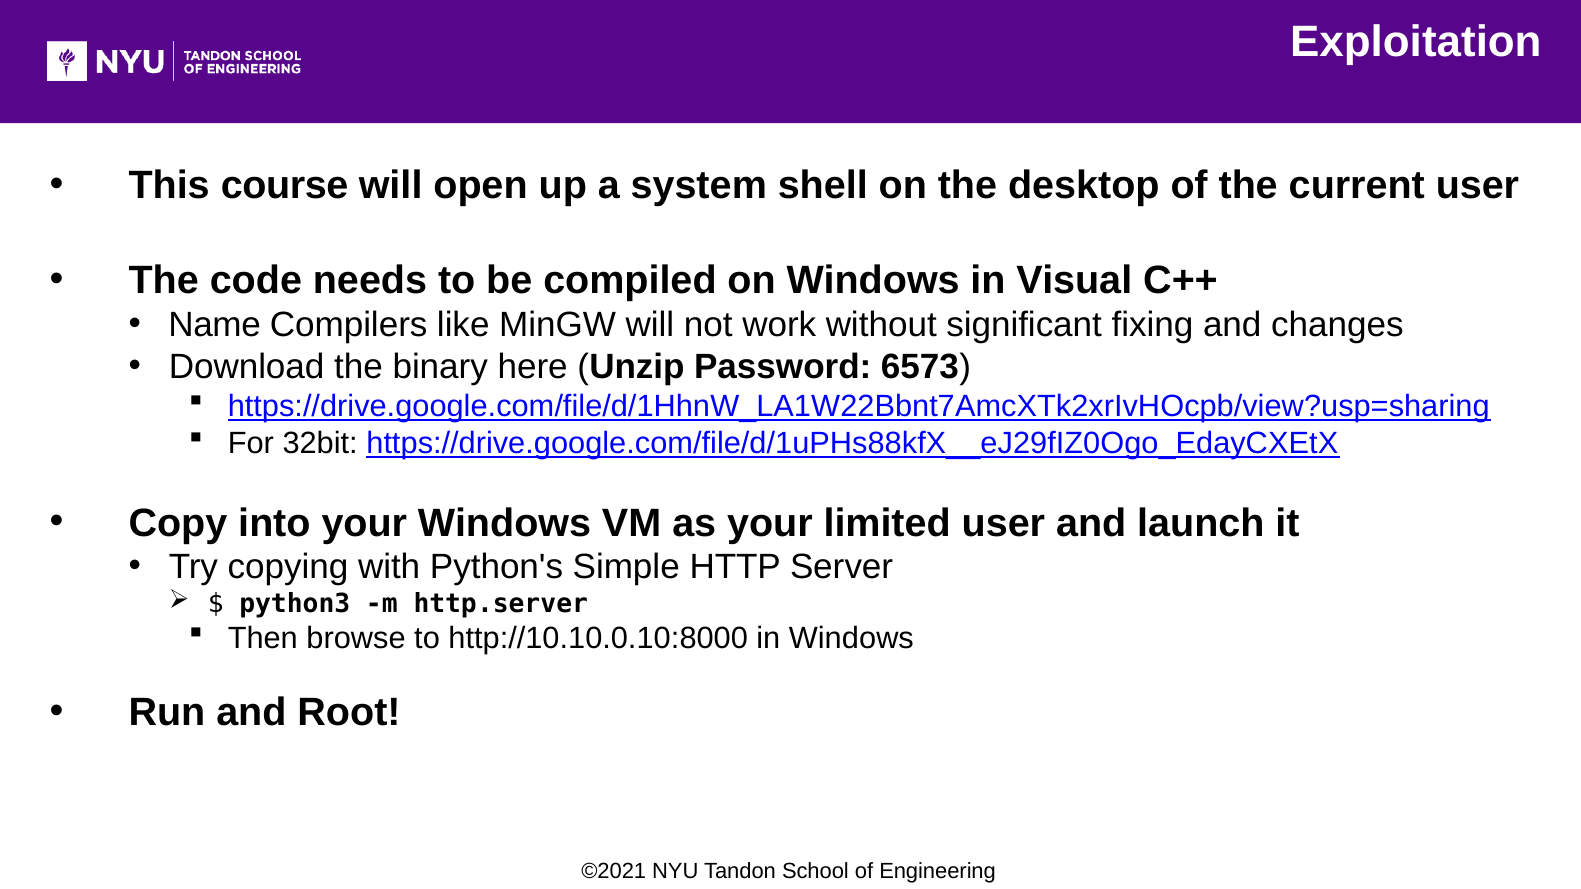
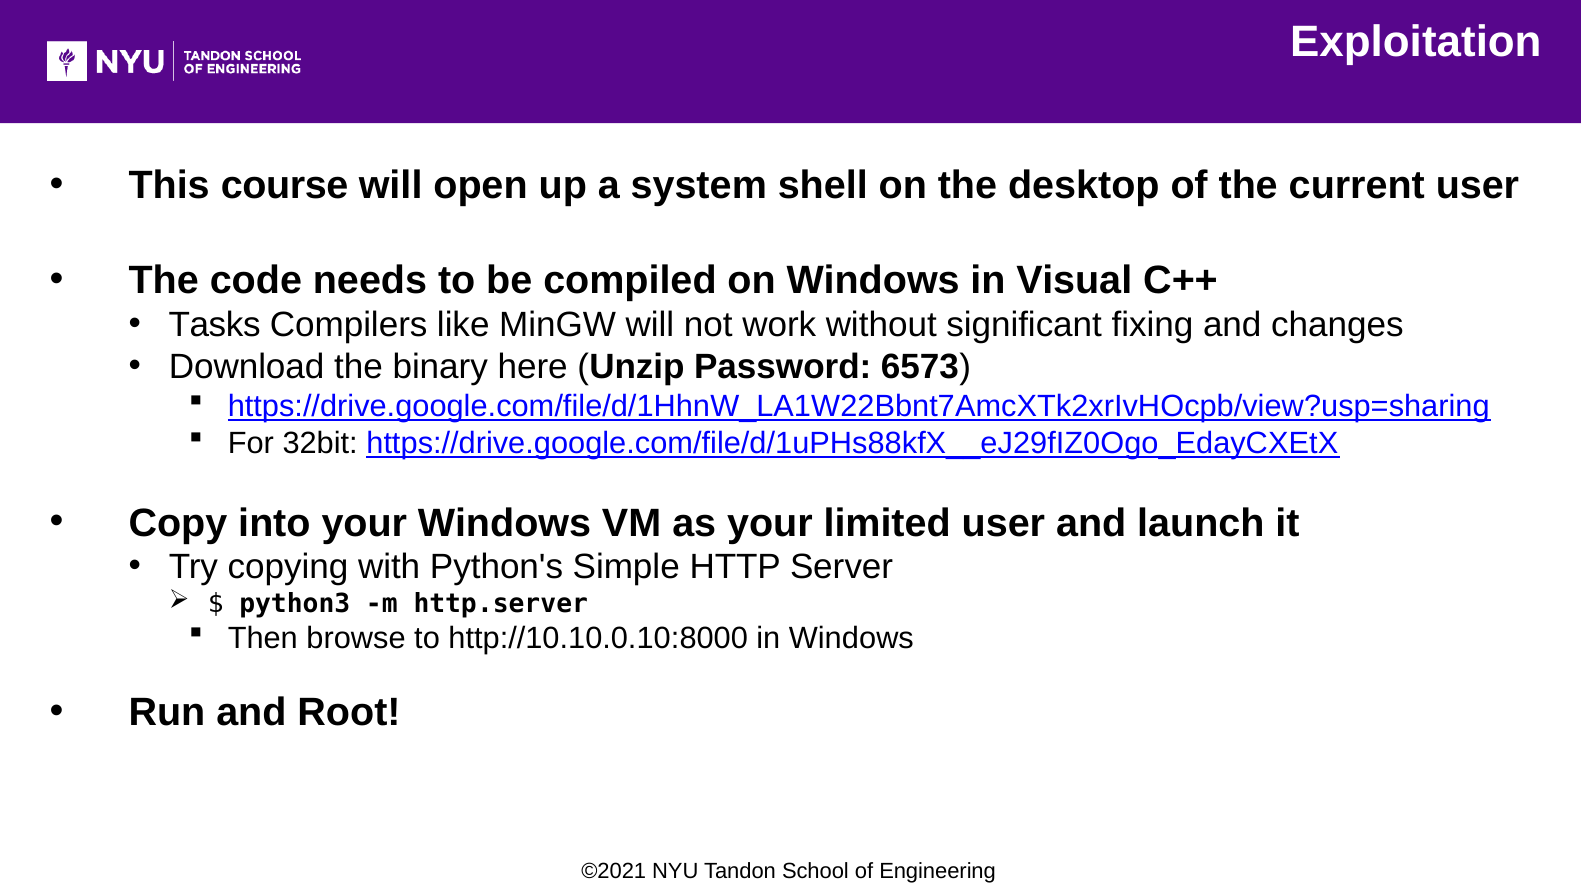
Name: Name -> Tasks (215, 325)
